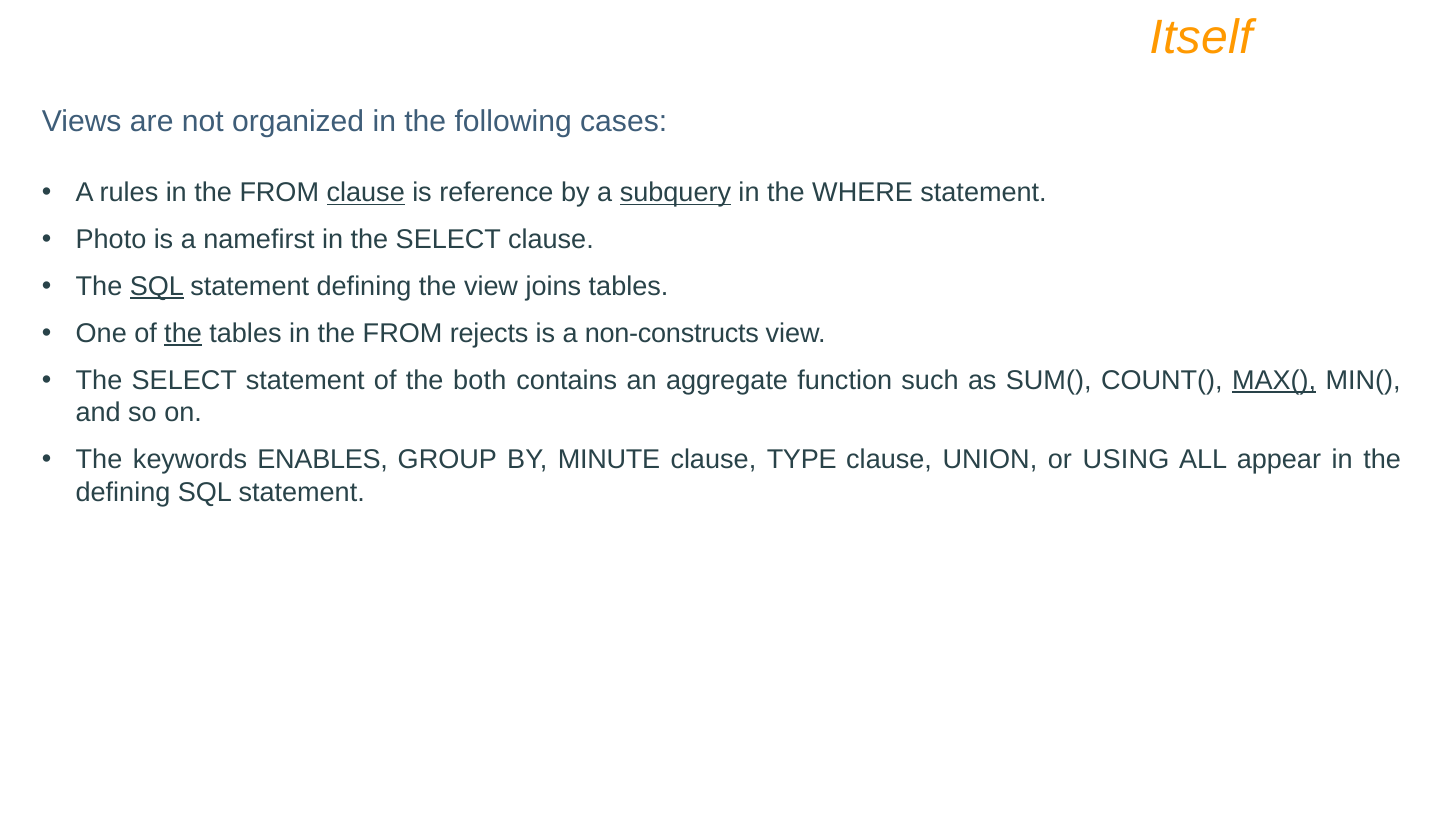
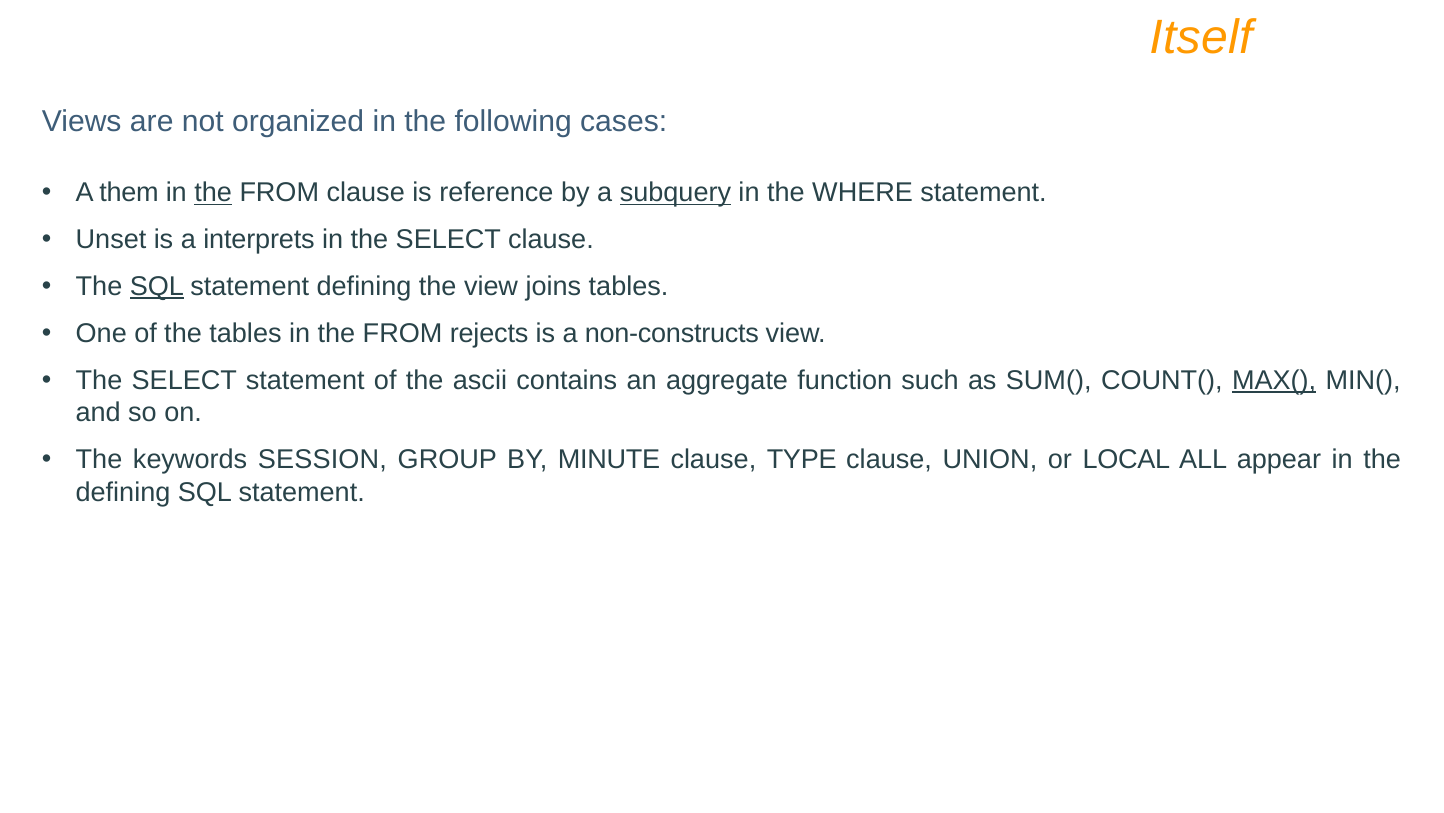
rules: rules -> them (129, 193)
the underline: none -> present (213, 193)
clause underline: present -> none (366, 193)
Photo: Photo -> Unset (111, 239)
namefirst: namefirst -> interprets (259, 239)
the underline: present -> none (183, 333)
both: both -> ascii (480, 380)
ENABLES: ENABLES -> SESSION (322, 460)
USING: USING -> LOCAL (1126, 460)
